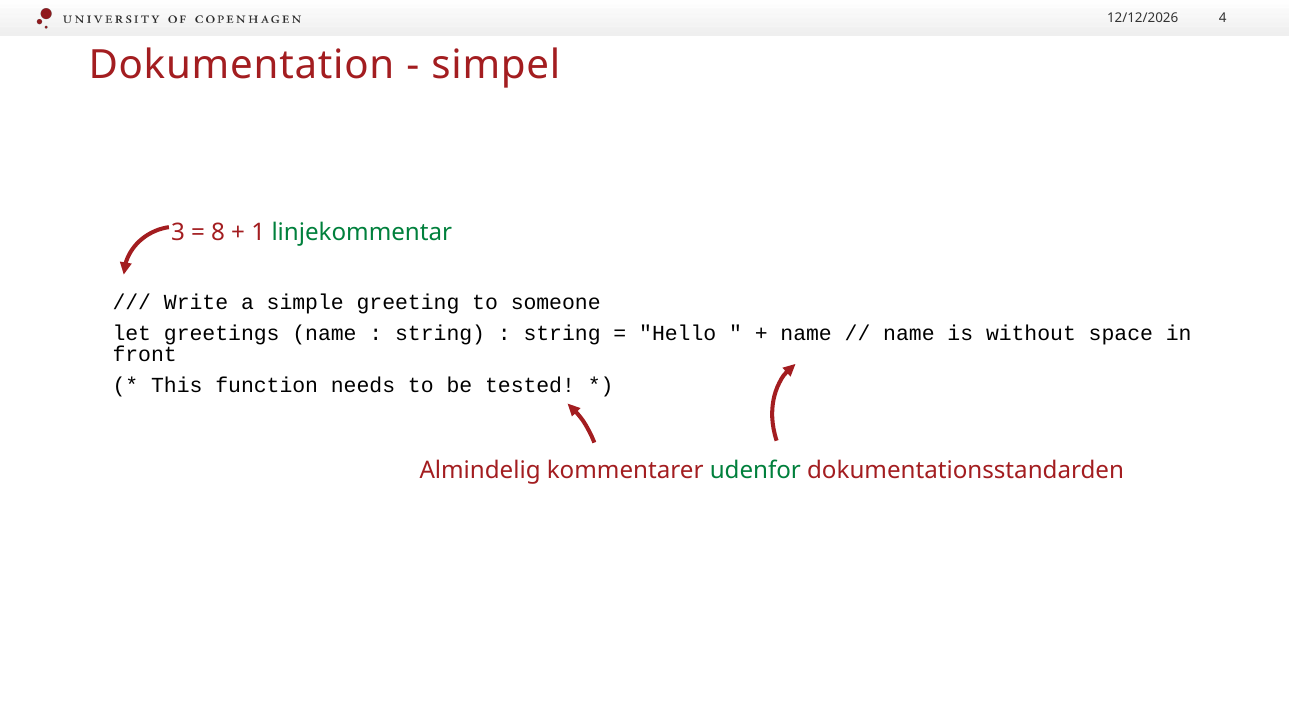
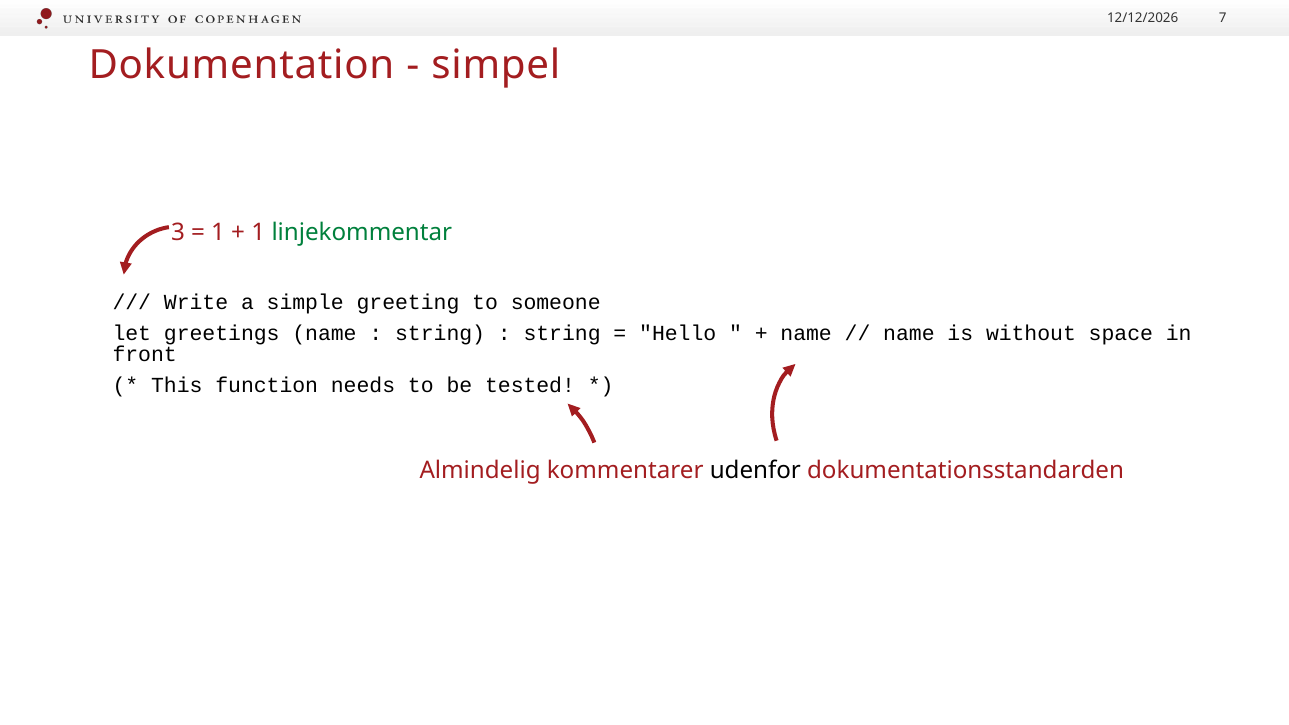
4: 4 -> 7 (1223, 19)
8: 8 -> 1 (218, 233)
udenfor colour: green -> black (755, 470)
